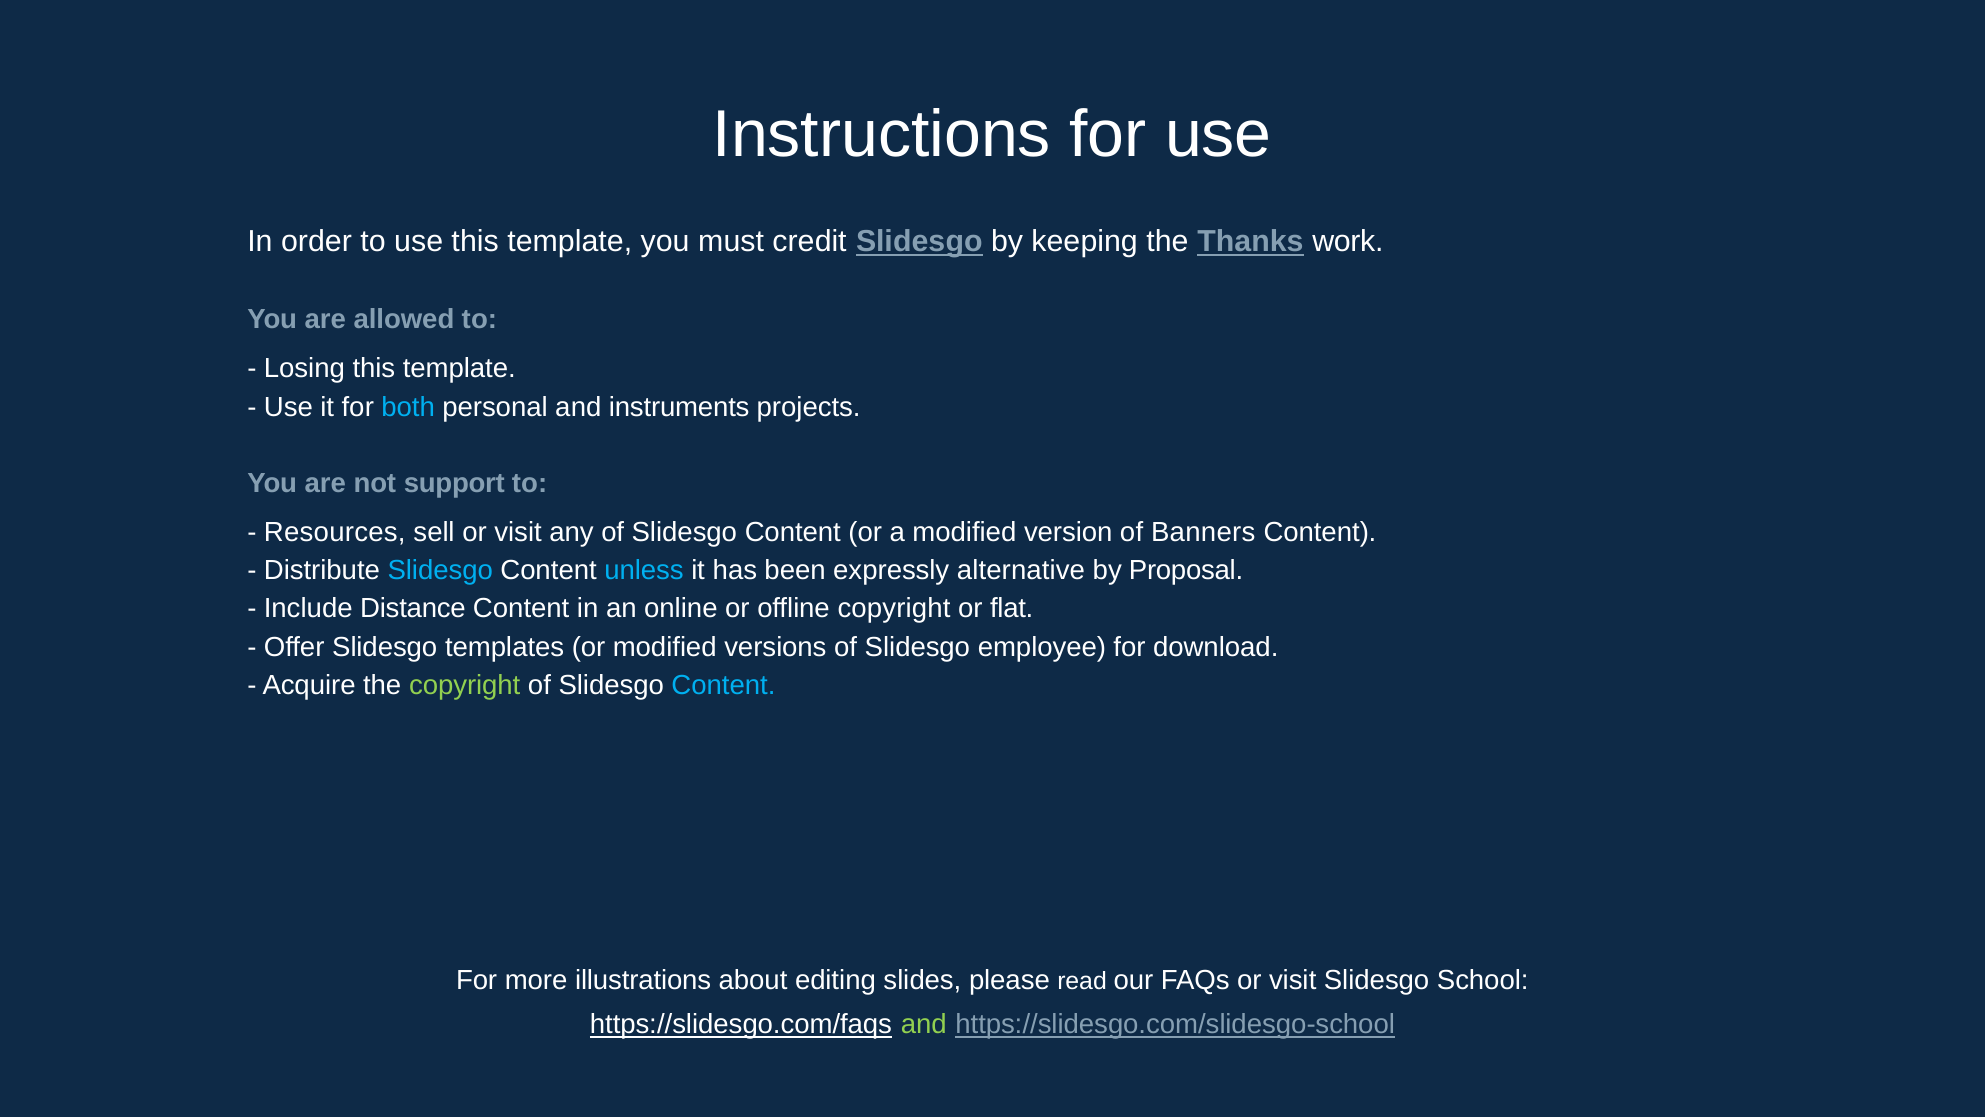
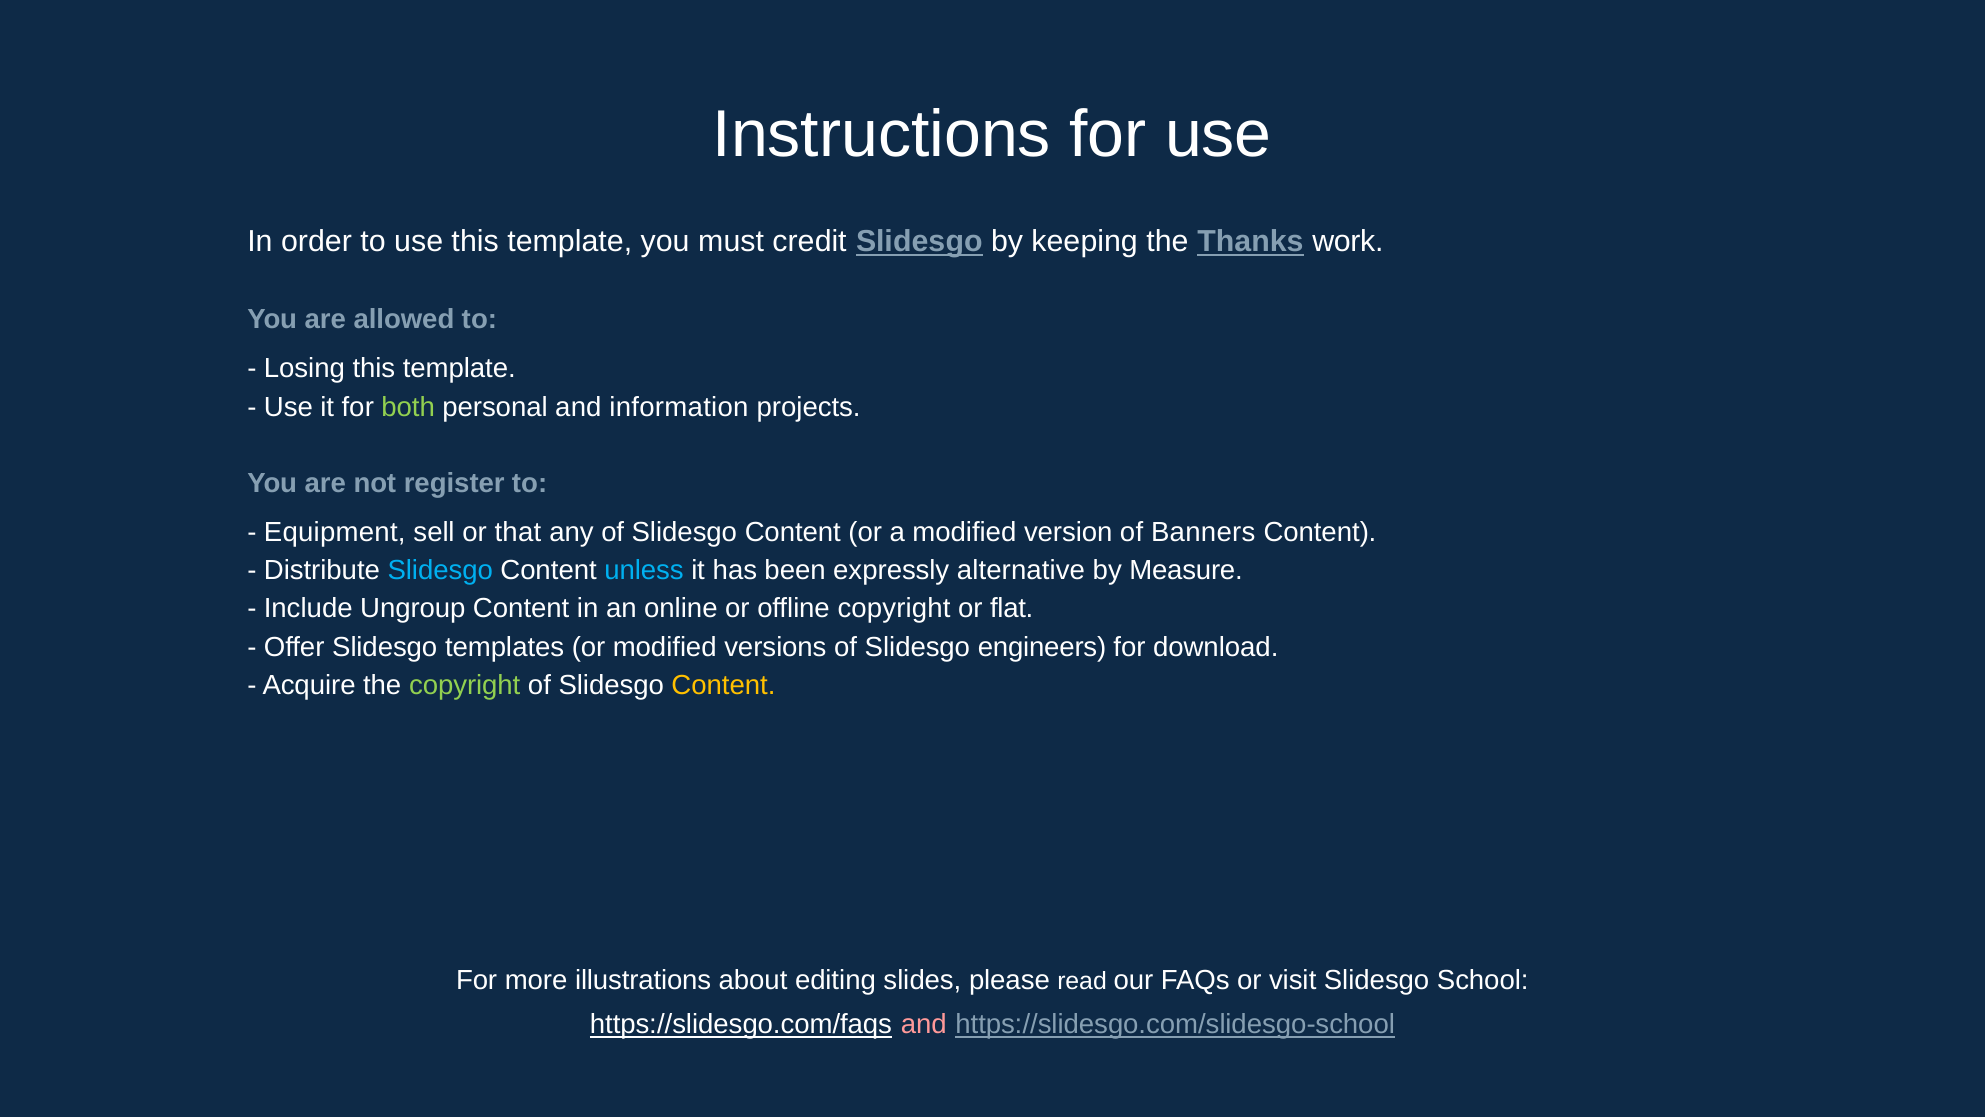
both colour: light blue -> light green (408, 407)
instruments: instruments -> information (679, 407)
support: support -> register (454, 483)
Resources: Resources -> Equipment (335, 533)
sell or visit: visit -> that (518, 533)
Proposal: Proposal -> Measure (1186, 571)
Distance: Distance -> Ungroup (413, 609)
employee: employee -> engineers (1042, 647)
Content colour: light blue -> yellow (723, 685)
and colour: light green -> pink (924, 1024)
